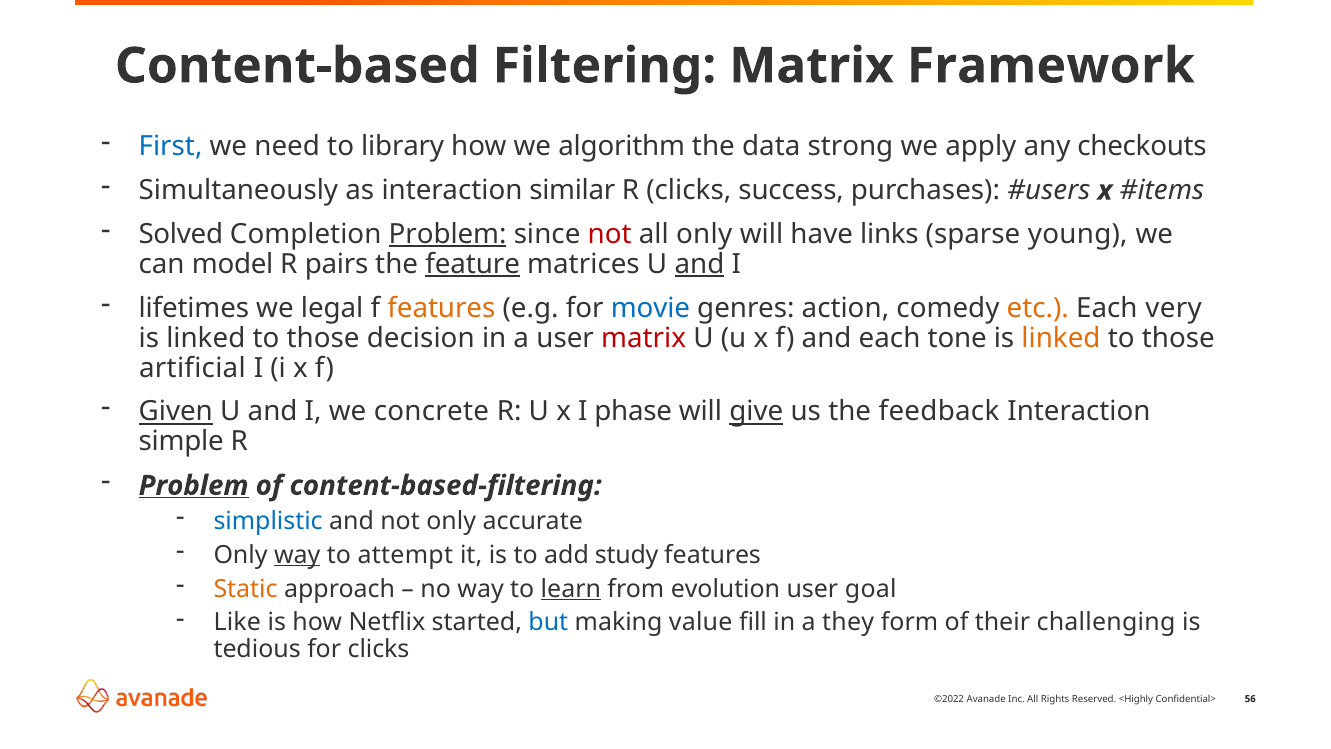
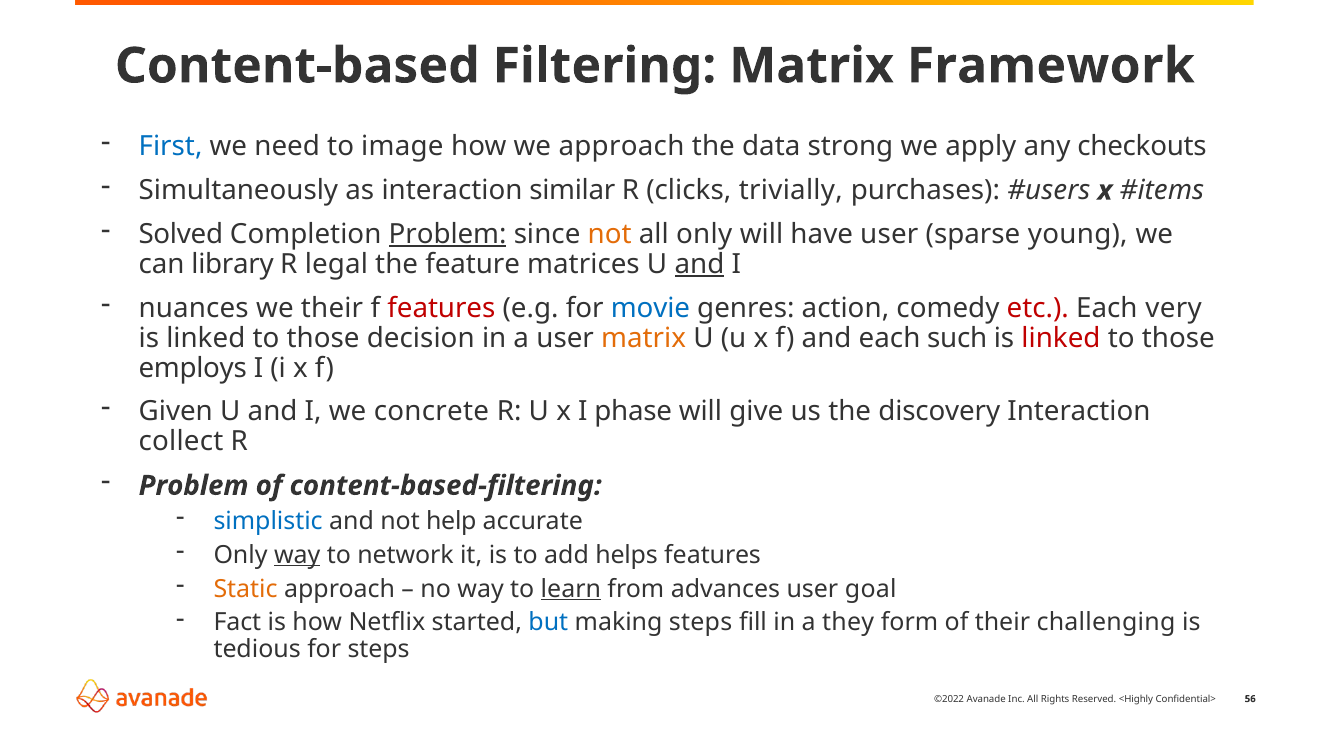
library: library -> image (402, 147)
we algorithm: algorithm -> approach (621, 147)
success: success -> trivially (791, 190)
not colour: red -> orange (610, 234)
have links: links -> user (889, 234)
model: model -> library (233, 264)
pairs: pairs -> legal (336, 264)
feature underline: present -> none (473, 264)
lifetimes: lifetimes -> nuances (194, 308)
we legal: legal -> their (332, 308)
features colour: orange -> red (441, 308)
etc colour: orange -> red (1038, 308)
matrix colour: red -> orange (644, 338)
tone: tone -> such (957, 338)
linked colour: orange -> red (1061, 338)
artificial: artificial -> employs (193, 368)
Given underline: present -> none (176, 412)
give underline: present -> none (756, 412)
feedback: feedback -> discovery (939, 412)
simple: simple -> collect (181, 442)
Problem underline: present -> none (194, 485)
not only: only -> help (451, 521)
attempt: attempt -> network (406, 555)
study: study -> helps (627, 555)
evolution: evolution -> advances (725, 589)
Like: Like -> Fact (237, 622)
making value: value -> steps (701, 622)
for clicks: clicks -> steps (379, 649)
